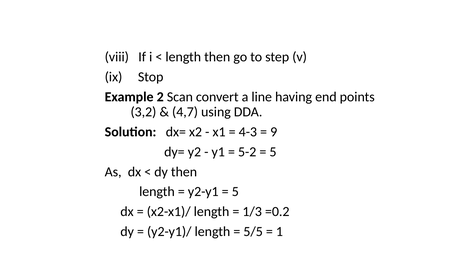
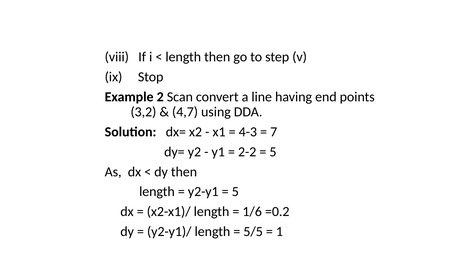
9: 9 -> 7 (274, 132)
5-2: 5-2 -> 2-2 (247, 152)
1/3: 1/3 -> 1/6 (252, 212)
